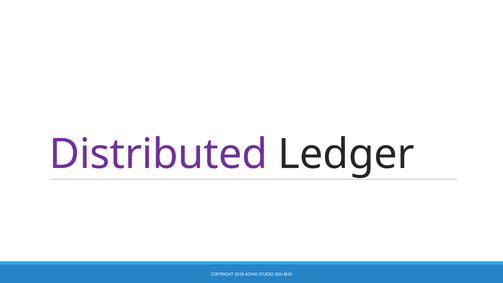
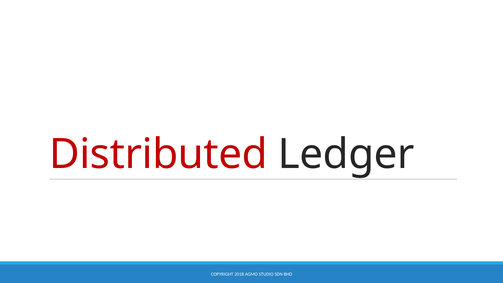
Distributed colour: purple -> red (158, 154)
